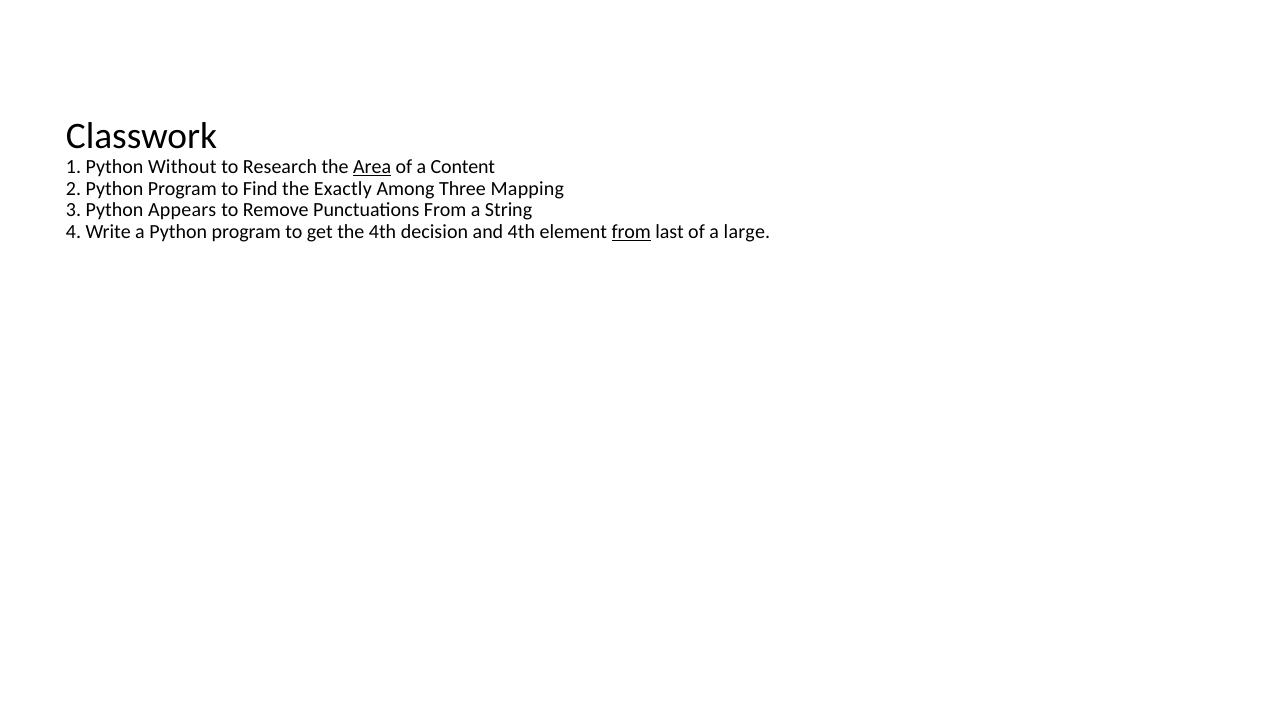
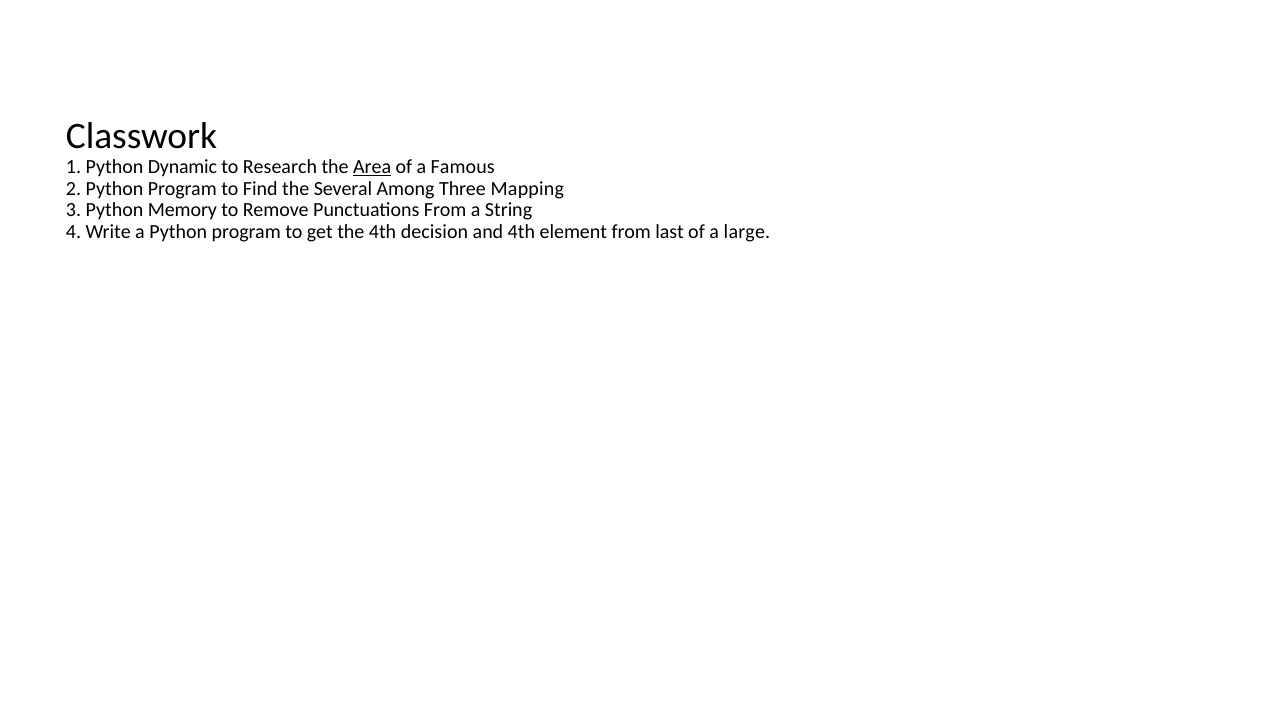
Without: Without -> Dynamic (182, 167)
Content: Content -> Famous (463, 167)
Exactly: Exactly -> Several (343, 189)
Appears: Appears -> Memory (182, 210)
from underline: present -> none (631, 232)
